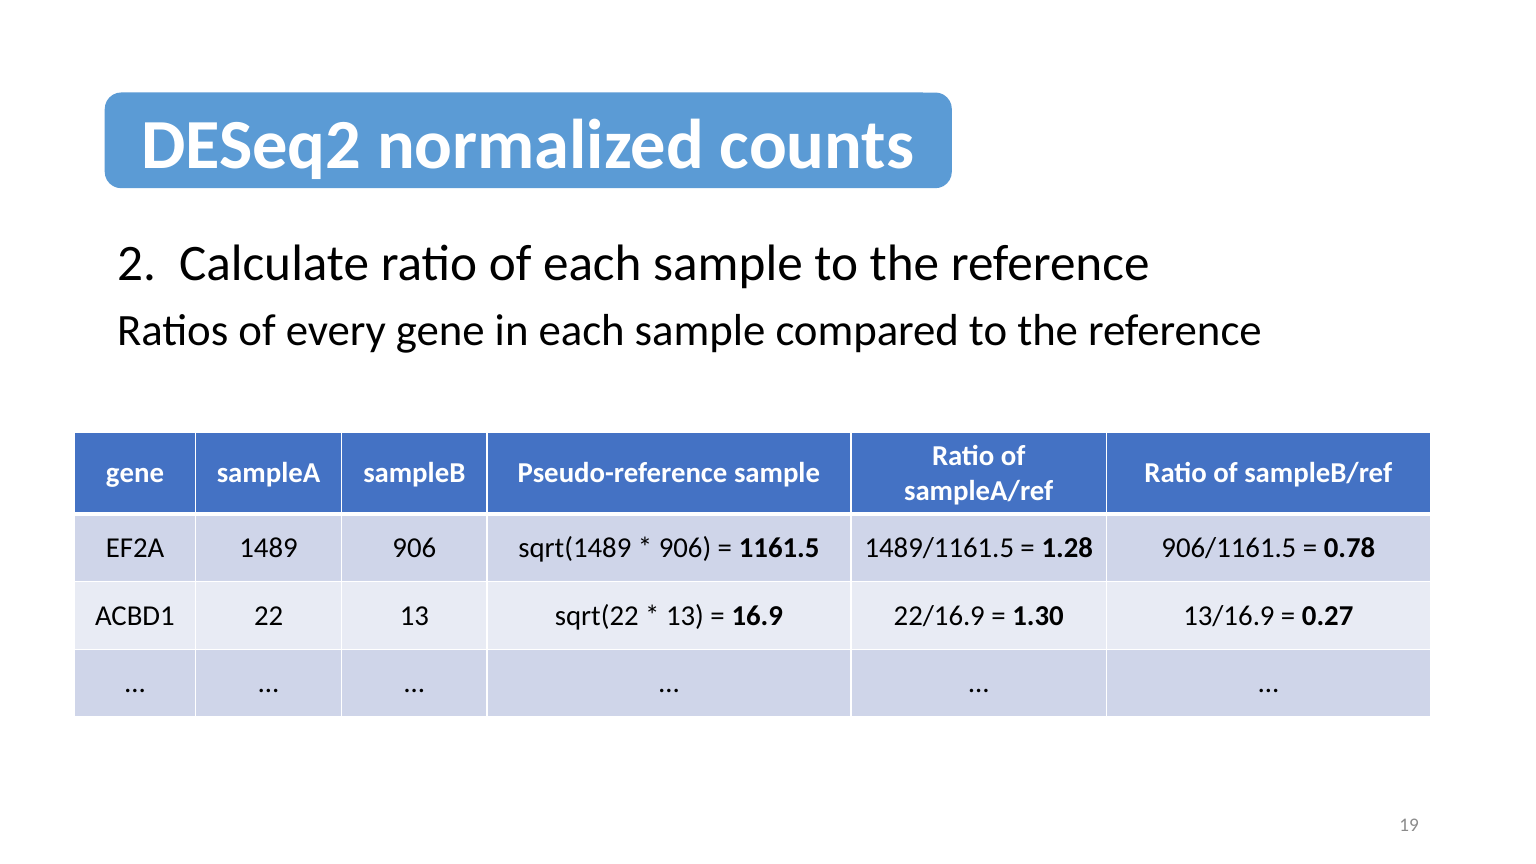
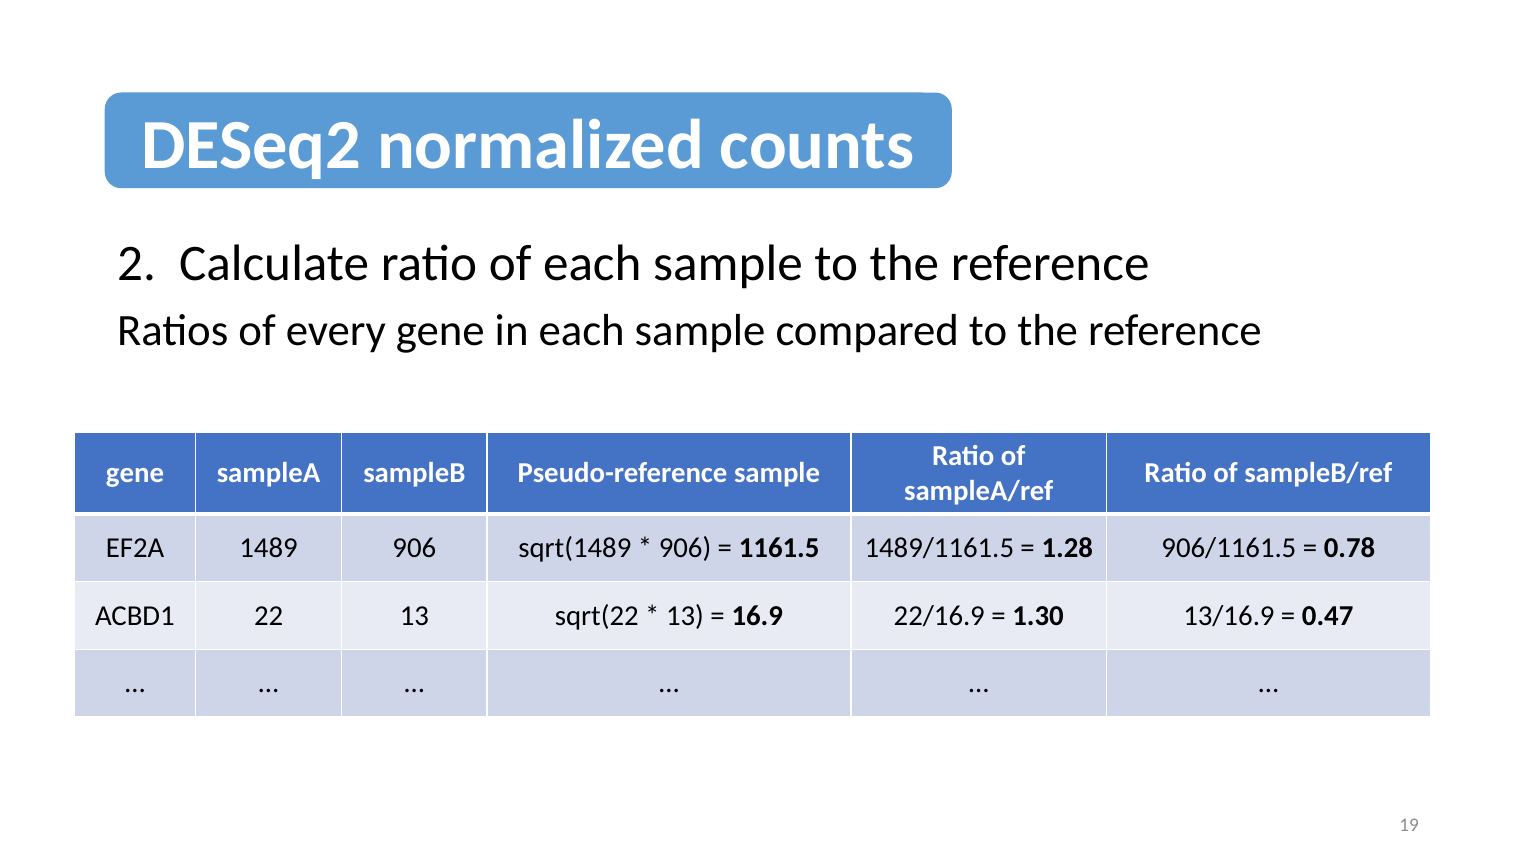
0.27: 0.27 -> 0.47 (1328, 616)
